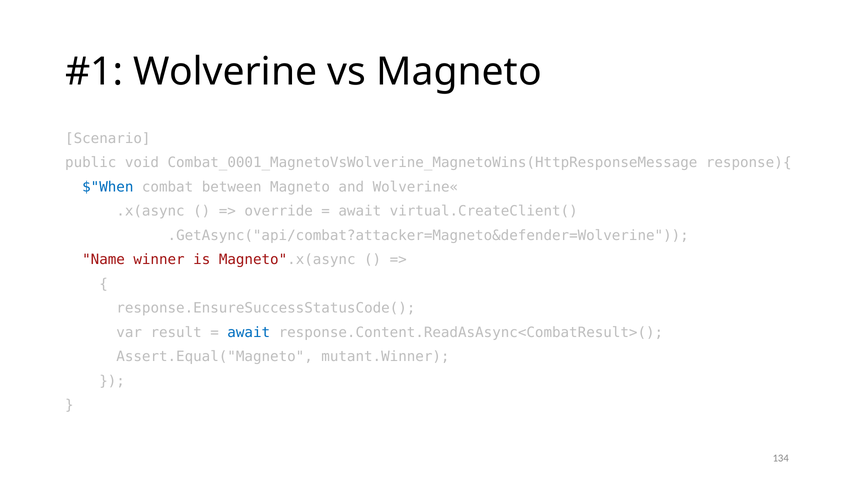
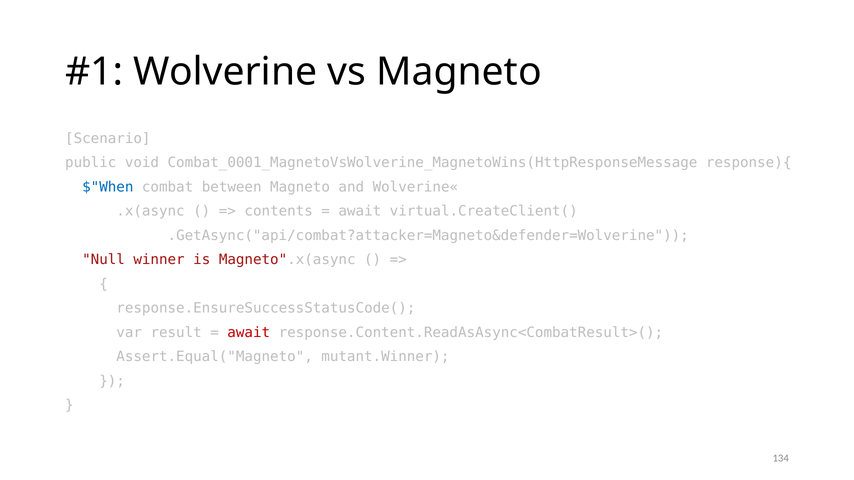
override: override -> contents (279, 211)
Name: Name -> Null (104, 260)
await colour: blue -> red (249, 333)
